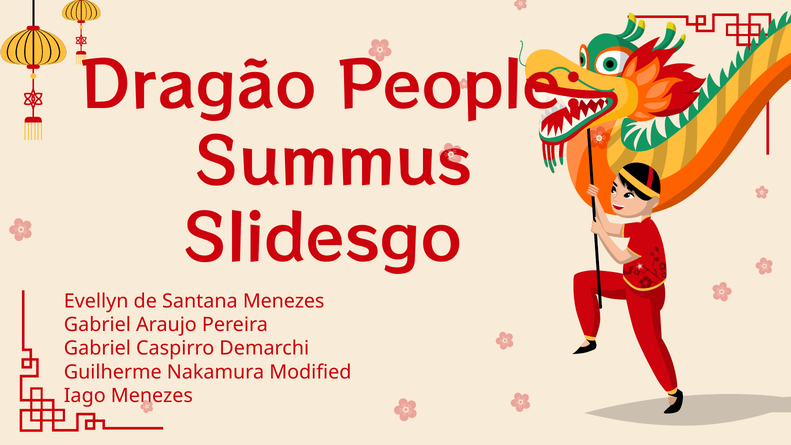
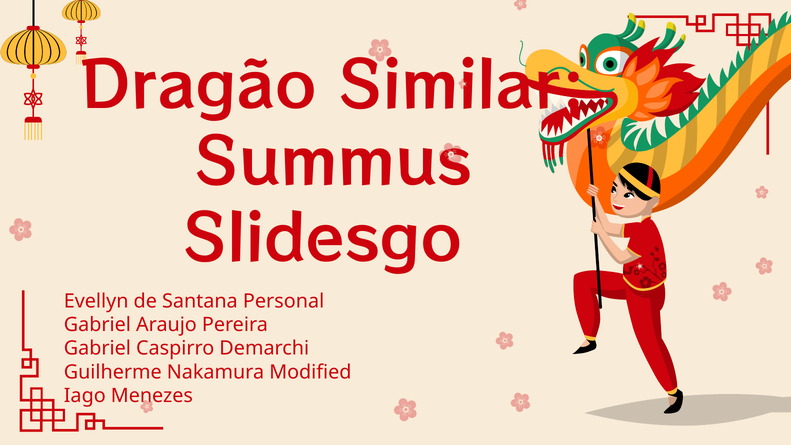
People: People -> Similar (462, 87)
Santana Menezes: Menezes -> Personal (284, 301)
